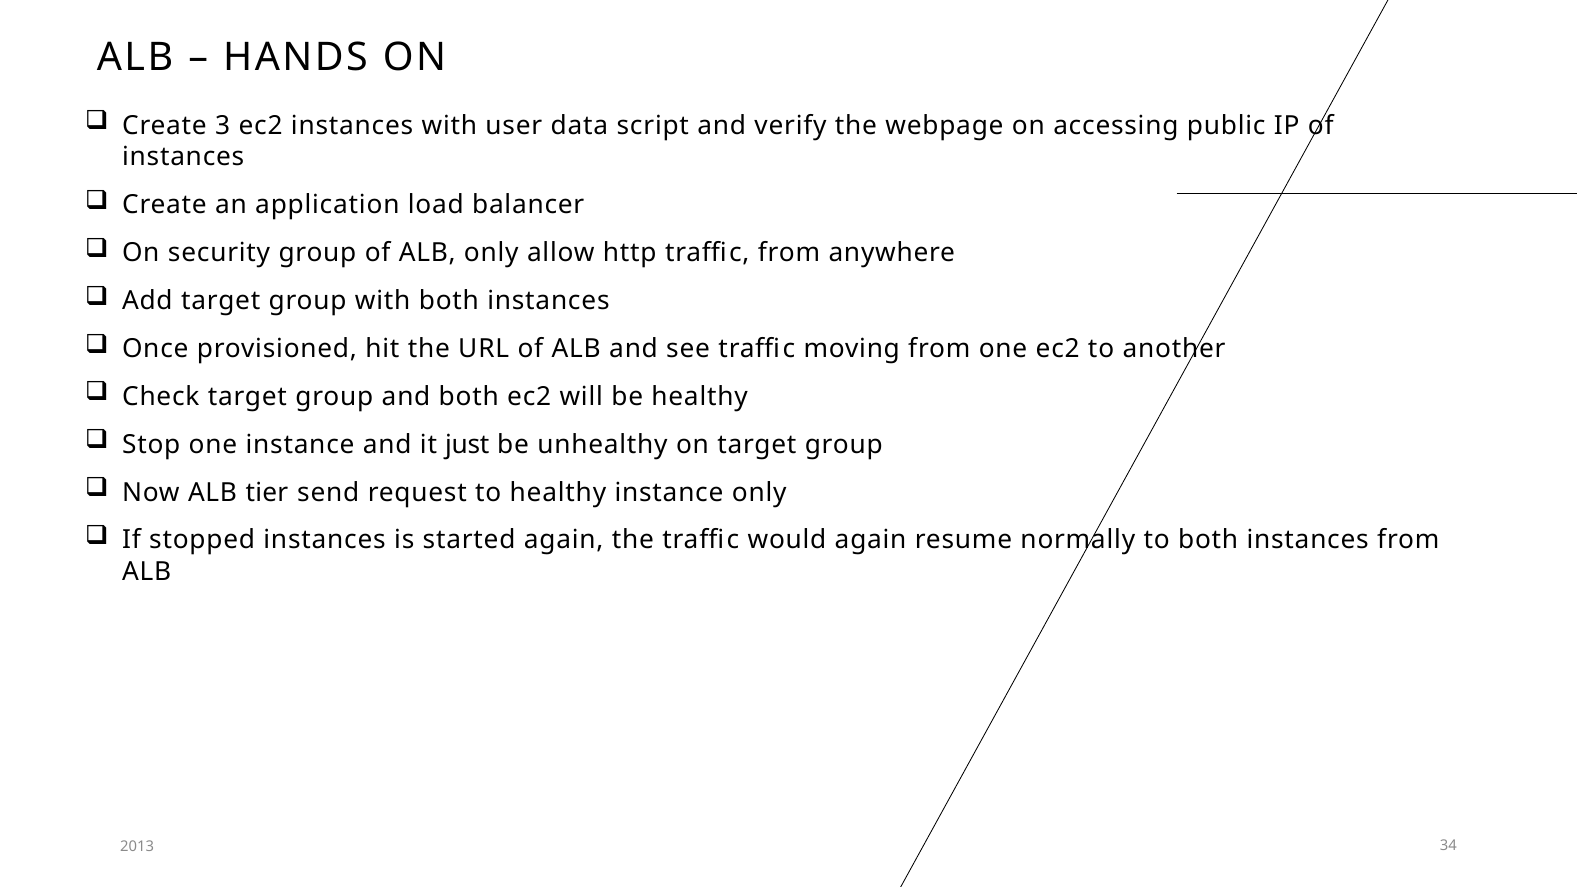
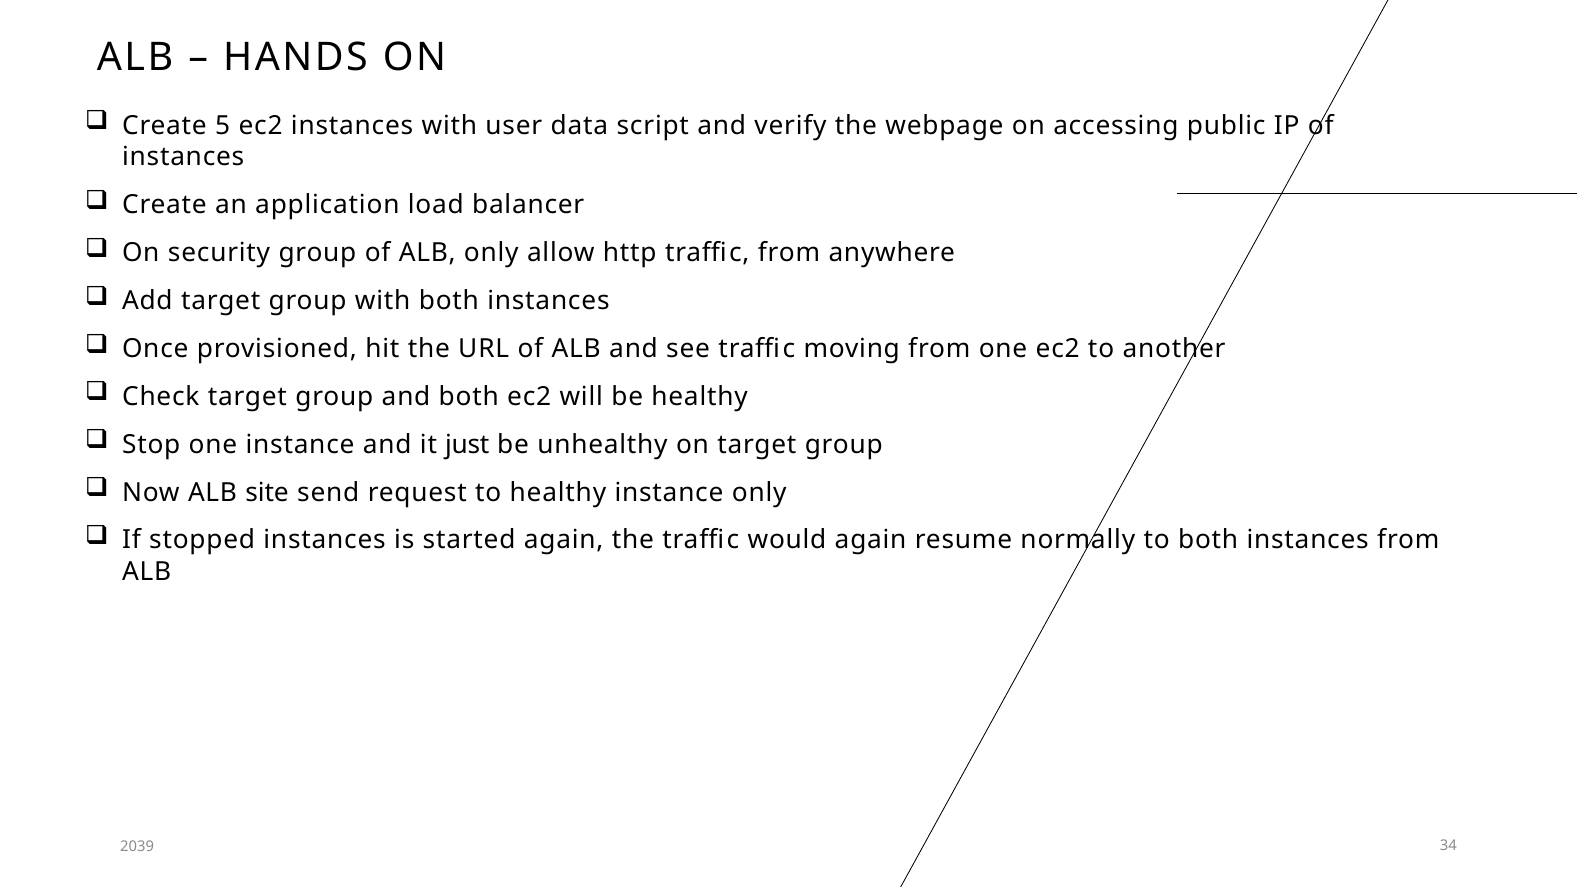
3: 3 -> 5 (223, 126)
tier: tier -> site (267, 492)
2013: 2013 -> 2039 (137, 847)
